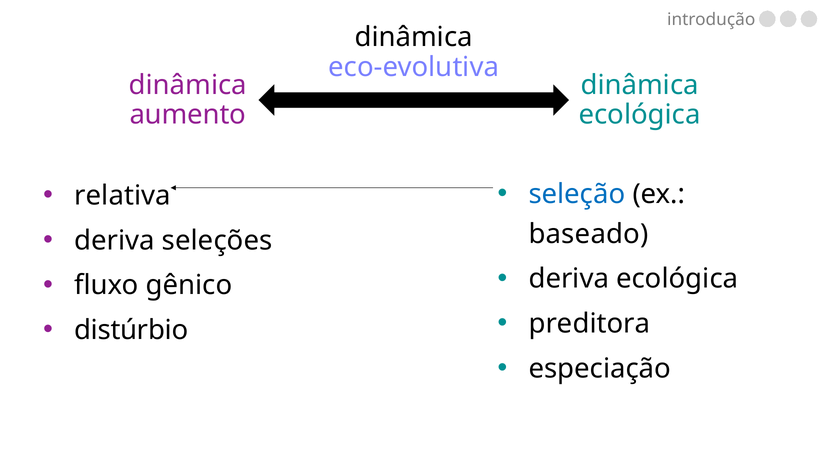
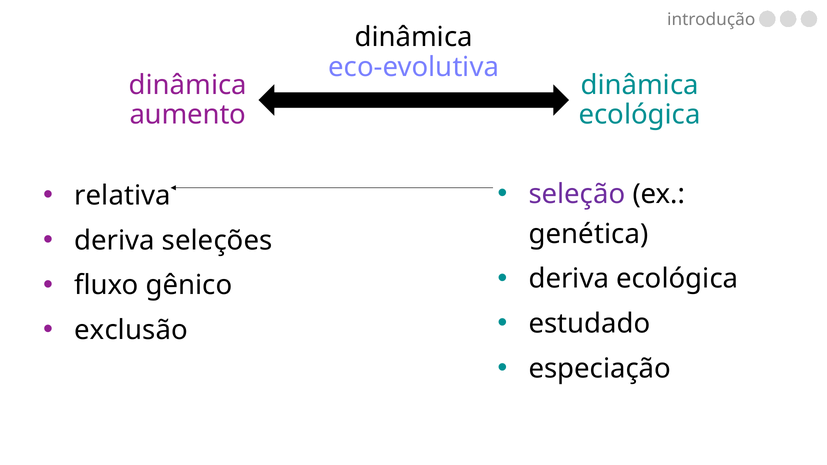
seleção colour: blue -> purple (577, 194)
baseado: baseado -> genética (589, 234)
preditora: preditora -> estudado (589, 324)
distúrbio: distúrbio -> exclusão (131, 330)
